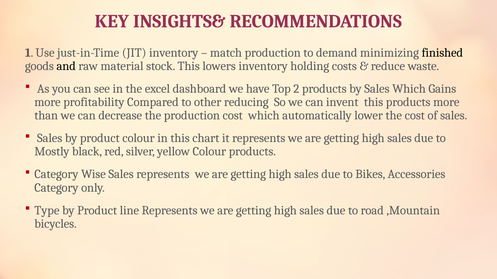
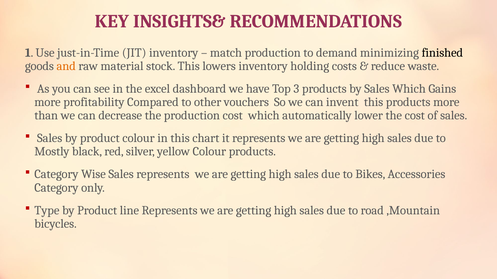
and colour: black -> orange (66, 66)
2: 2 -> 3 (296, 89)
reducing: reducing -> vouchers (246, 102)
